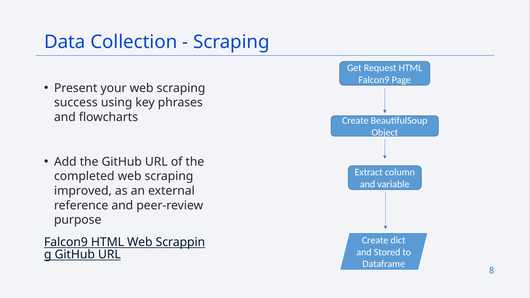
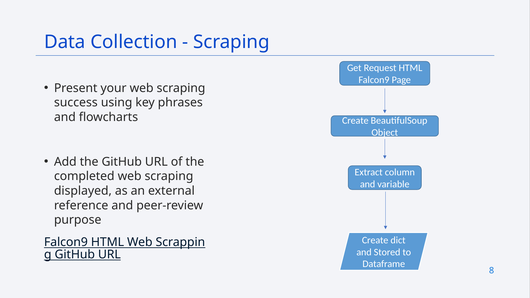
improved: improved -> displayed (83, 191)
